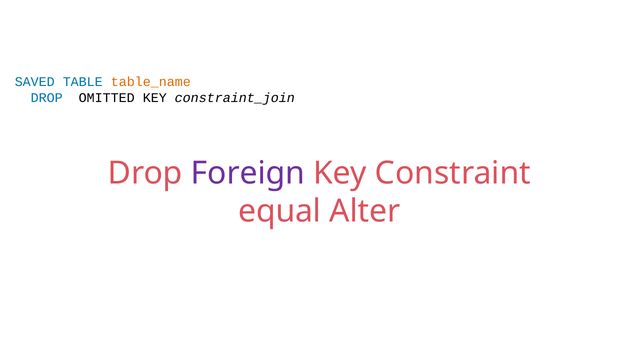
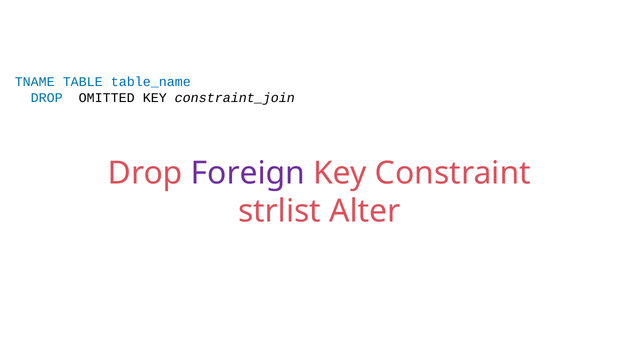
SAVED: SAVED -> TNAME (35, 82)
table_name colour: orange -> blue (151, 82)
equal: equal -> strlist (280, 212)
